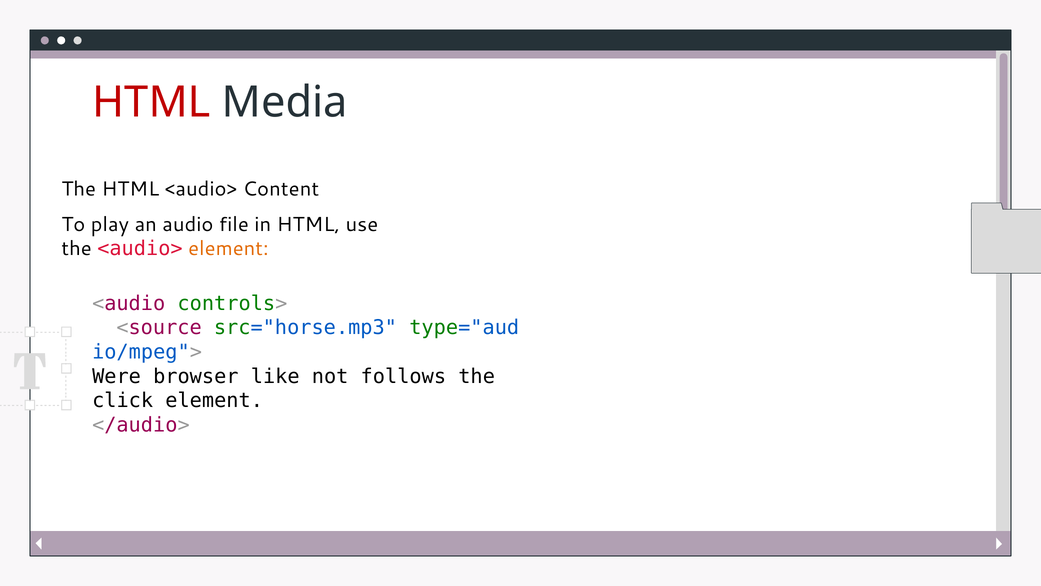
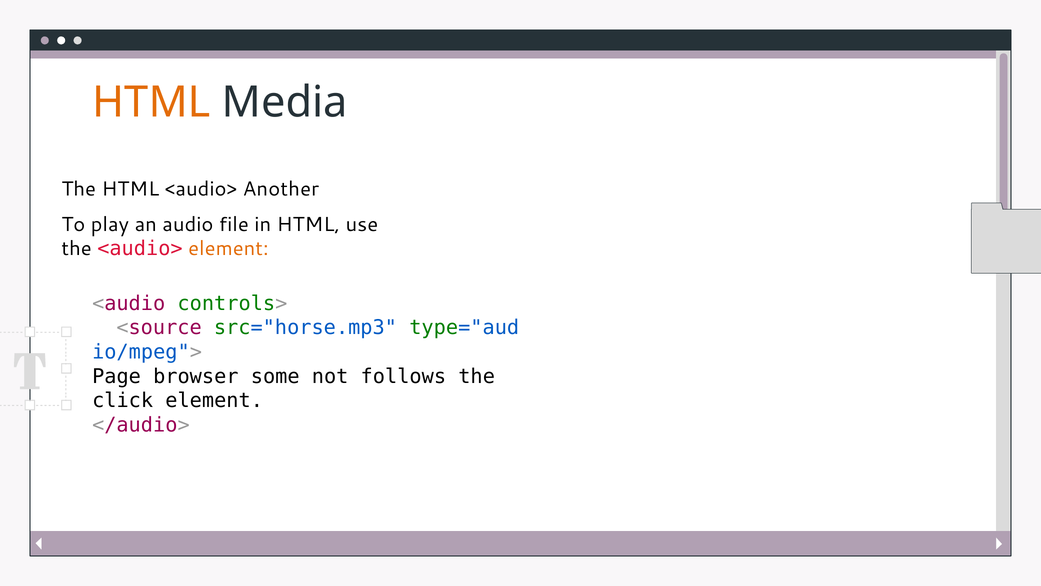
HTML colour: red -> orange (152, 102)
Content: Content -> Another (281, 189)
Were: Were -> Page (117, 376)
like: like -> some (275, 376)
